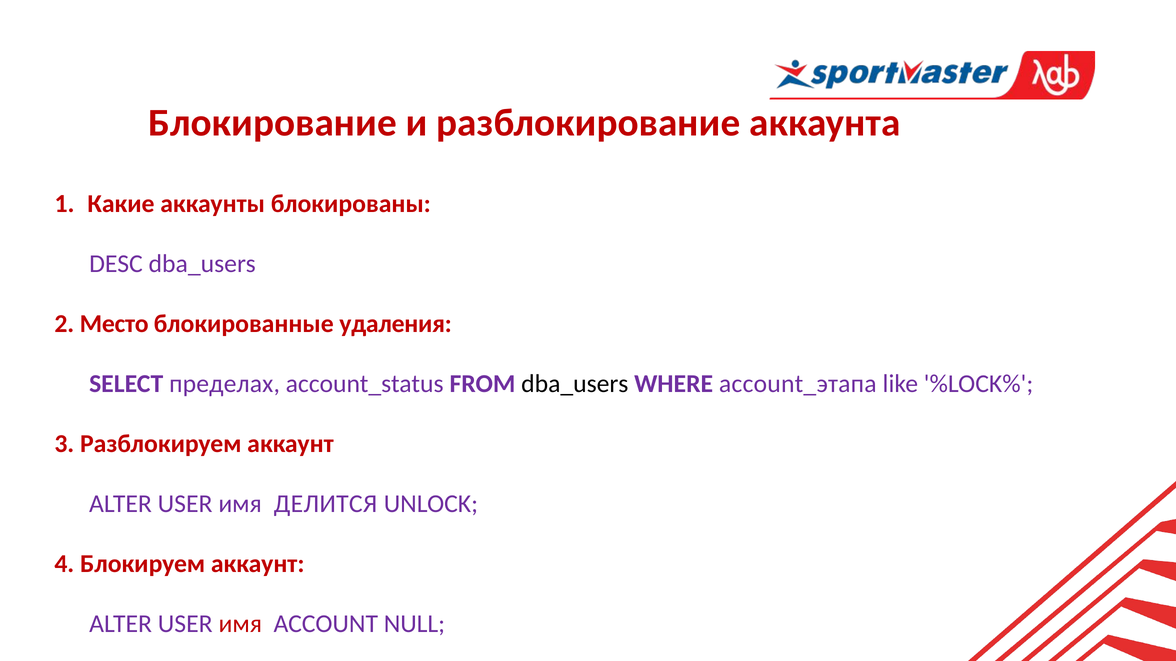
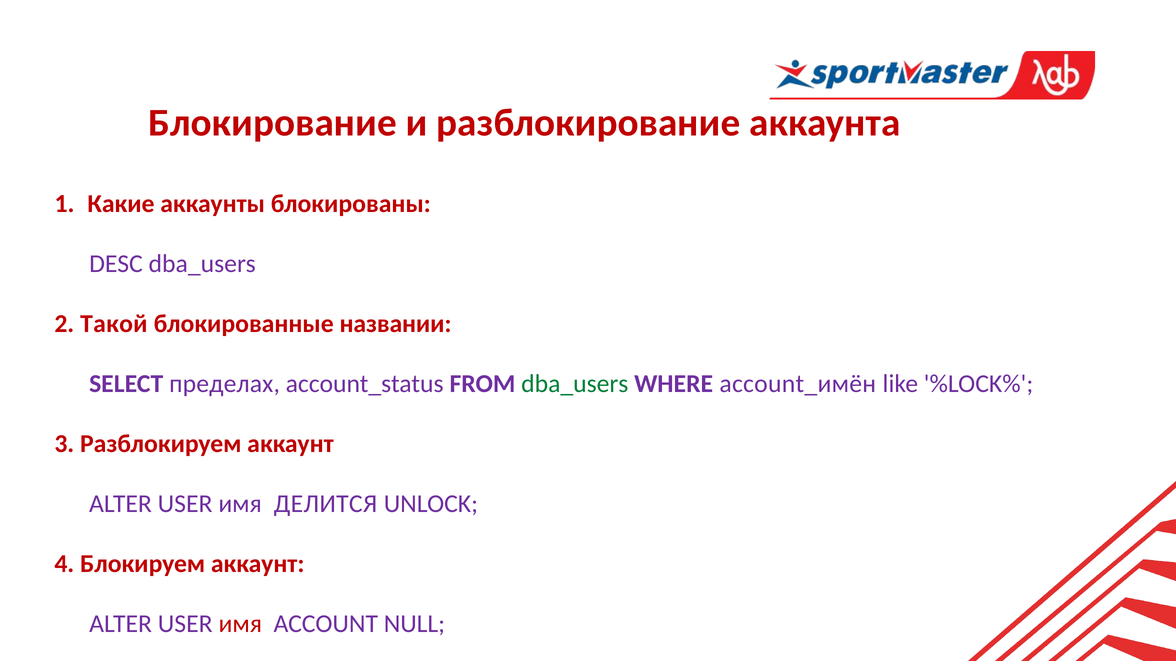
Место: Место -> Такой (114, 324)
удаления: удаления -> названии (396, 324)
dba_users colour: black -> green (575, 384)
account_этапа: account_этапа -> account_имён (798, 384)
